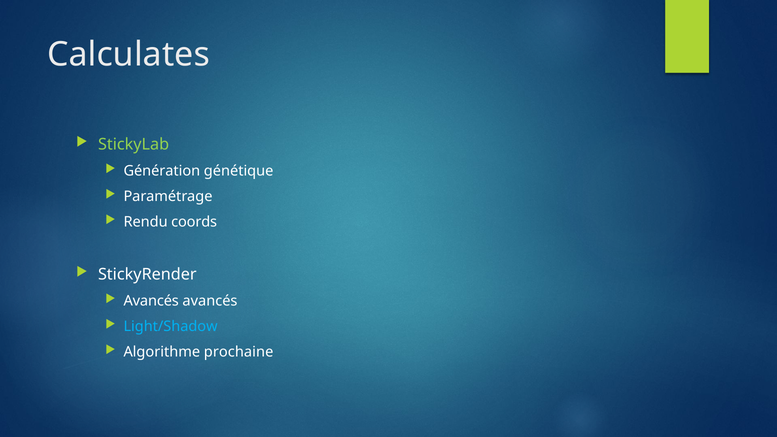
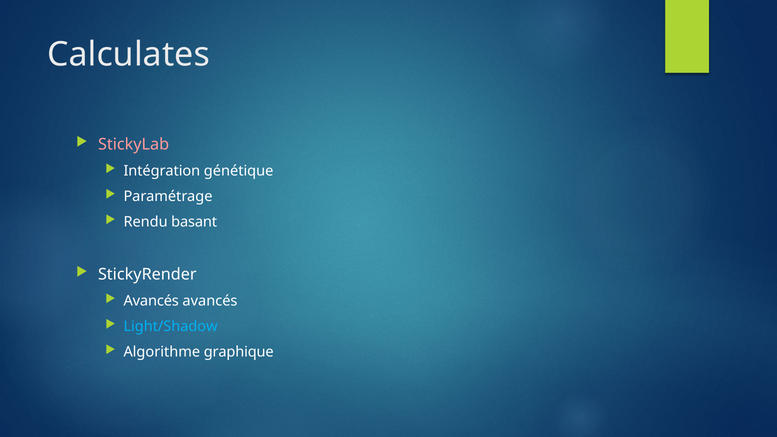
StickyLab colour: light green -> pink (134, 145)
Génération: Génération -> Intégration (162, 171)
coords: coords -> basant (194, 222)
prochaine: prochaine -> graphique (239, 352)
